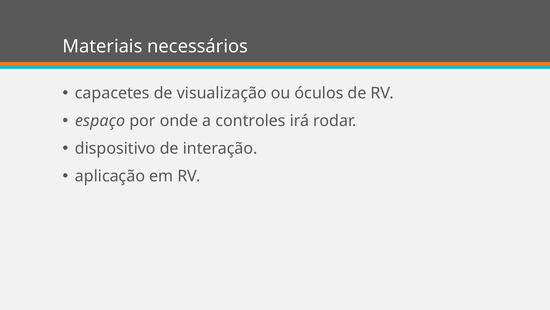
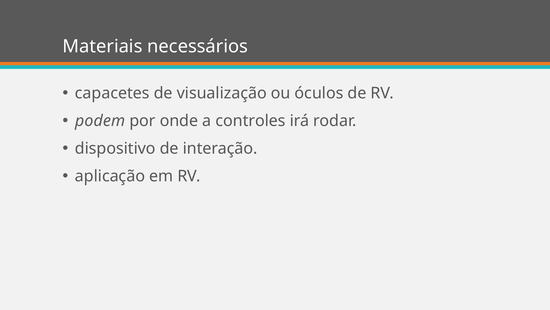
espaço: espaço -> podem (100, 121)
